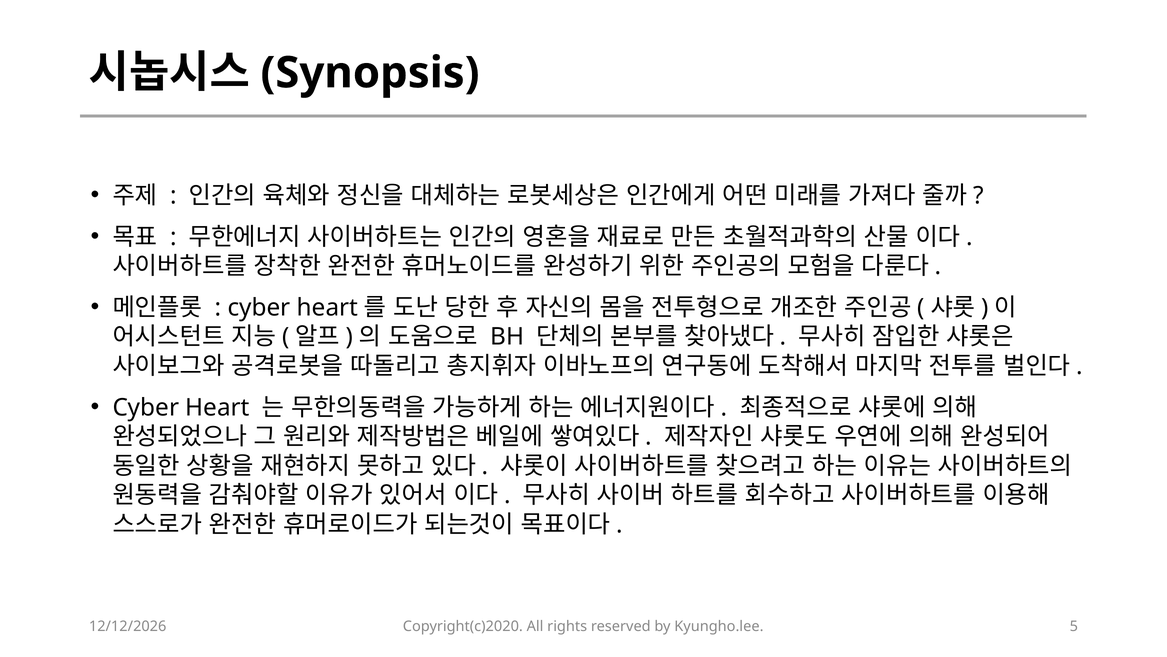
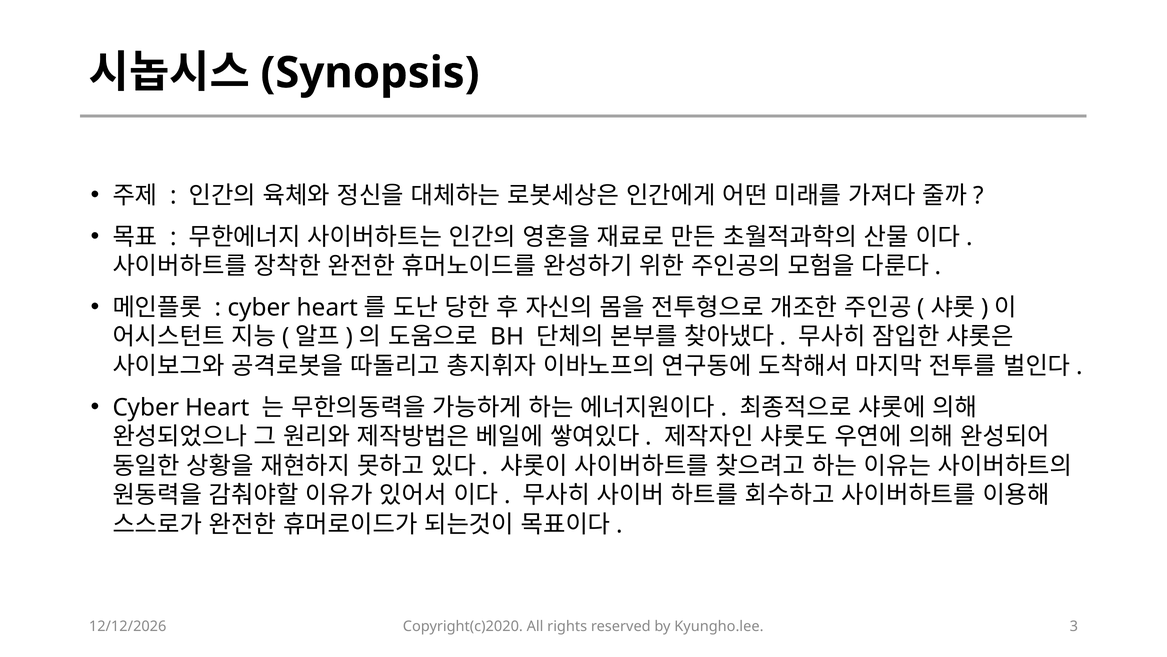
5: 5 -> 3 (1074, 626)
